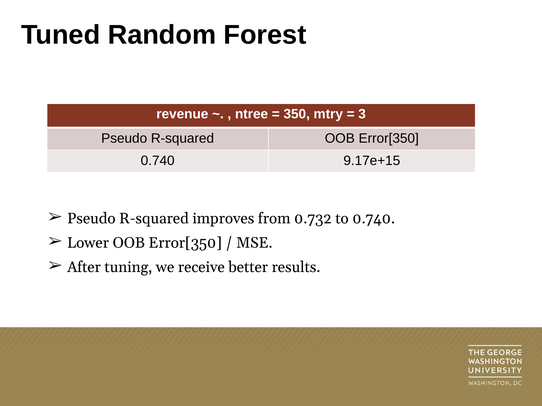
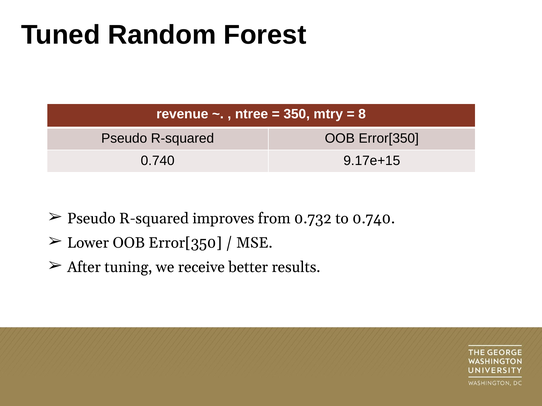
3: 3 -> 8 (362, 114)
